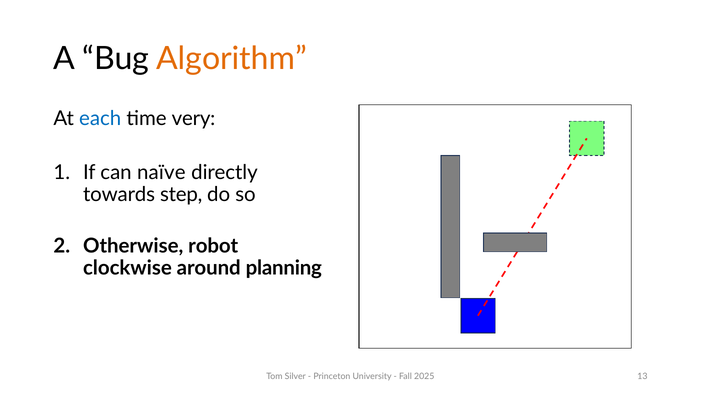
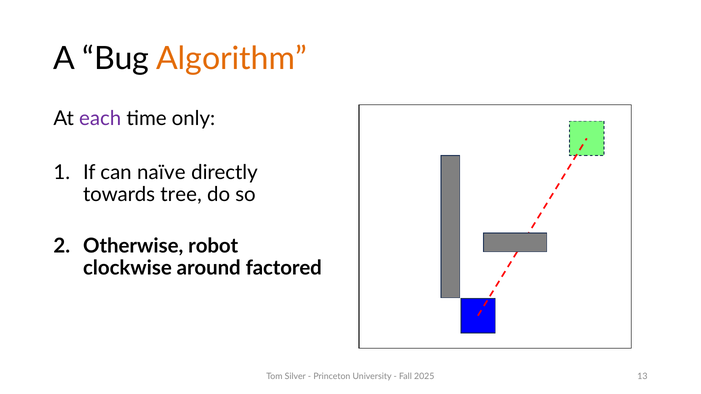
each colour: blue -> purple (100, 119)
very: very -> only (193, 119)
step: step -> tree (181, 195)
planning: planning -> factored (284, 268)
